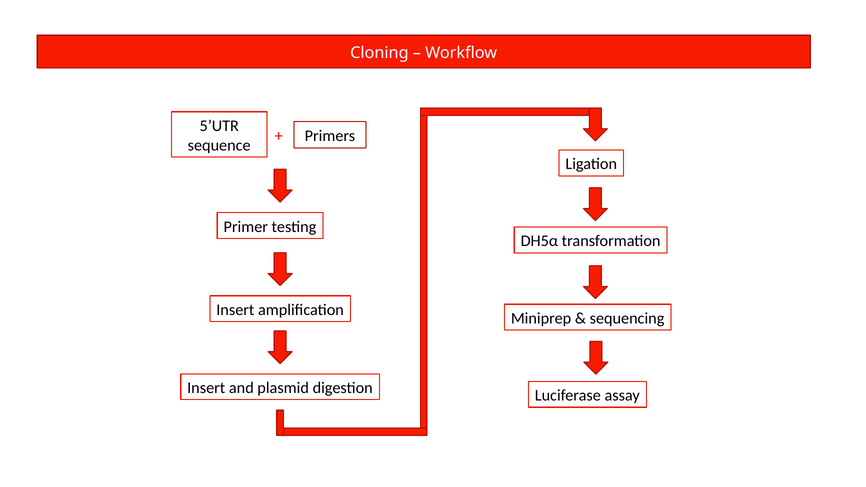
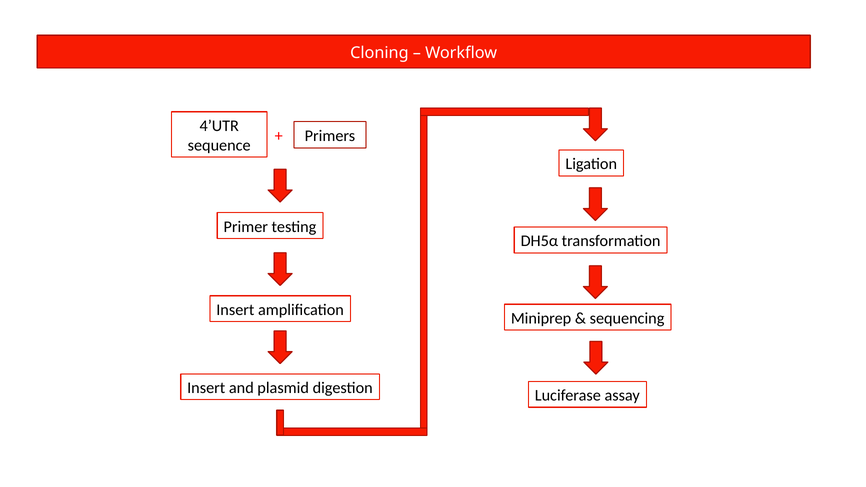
5’UTR: 5’UTR -> 4’UTR (219, 126)
